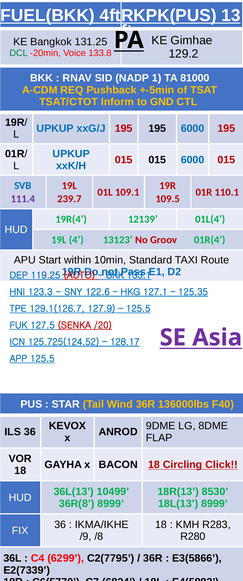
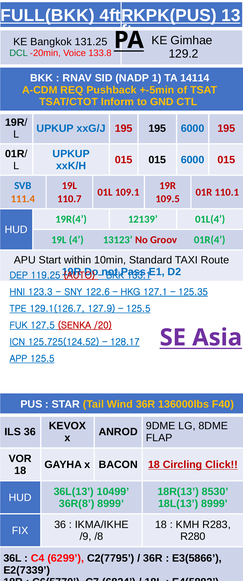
FUEL(BKK: FUEL(BKK -> FULL(BKK (47, 15)
81000: 81000 -> 14114 (195, 78)
111.4 colour: purple -> orange (23, 199)
239.7: 239.7 -> 110.7 (69, 199)
